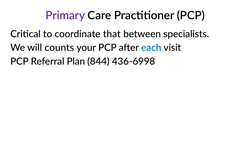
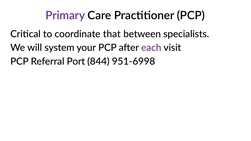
counts: counts -> system (59, 48)
each colour: blue -> purple (151, 48)
Plan: Plan -> Port (76, 62)
436-6998: 436-6998 -> 951-6998 (134, 62)
